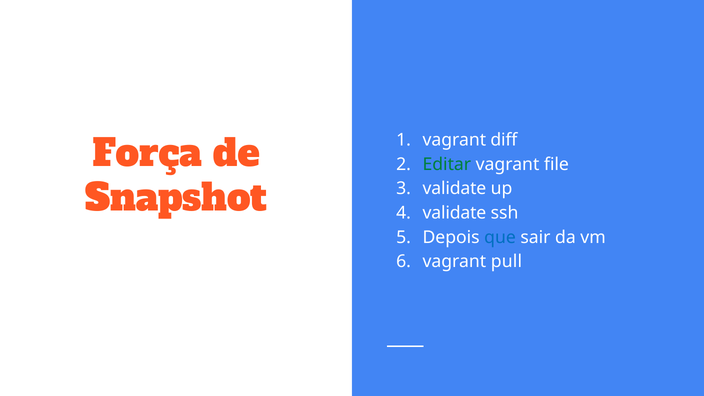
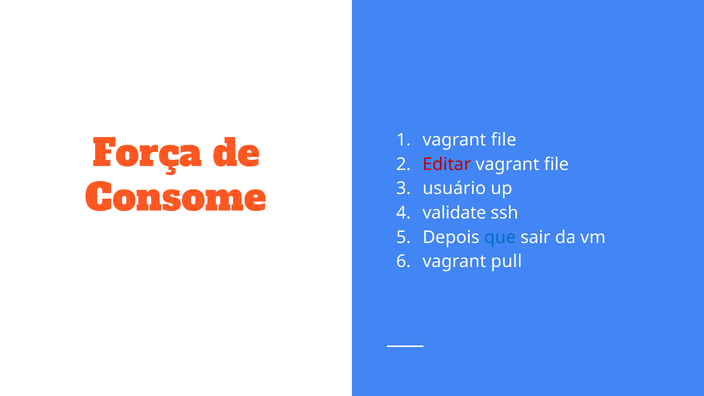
diff: diff -> file (504, 140)
Editar colour: green -> red (447, 164)
validate: validate -> usuário (454, 189)
Snapshot: Snapshot -> Consome (176, 199)
